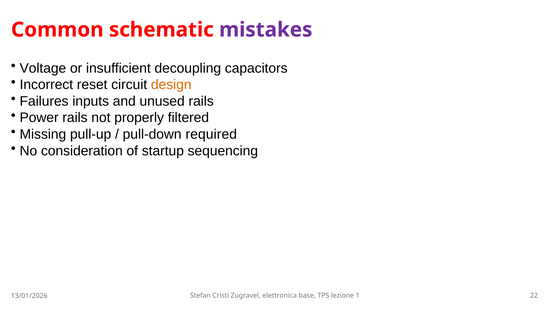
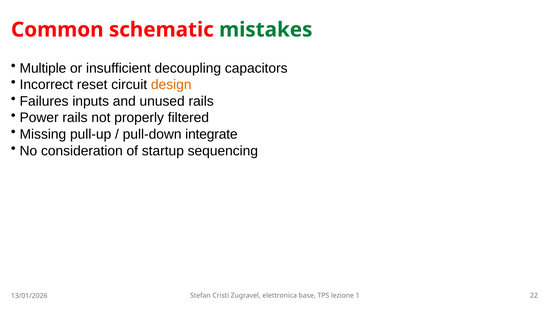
mistakes colour: purple -> green (266, 30)
Voltage: Voltage -> Multiple (43, 68)
required: required -> integrate (211, 134)
